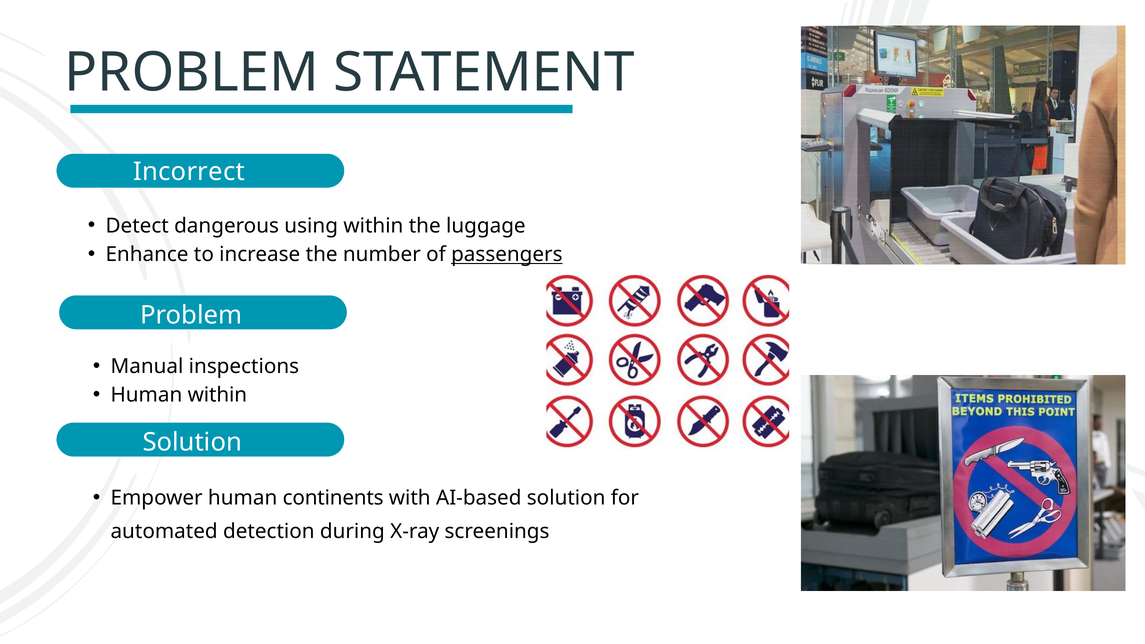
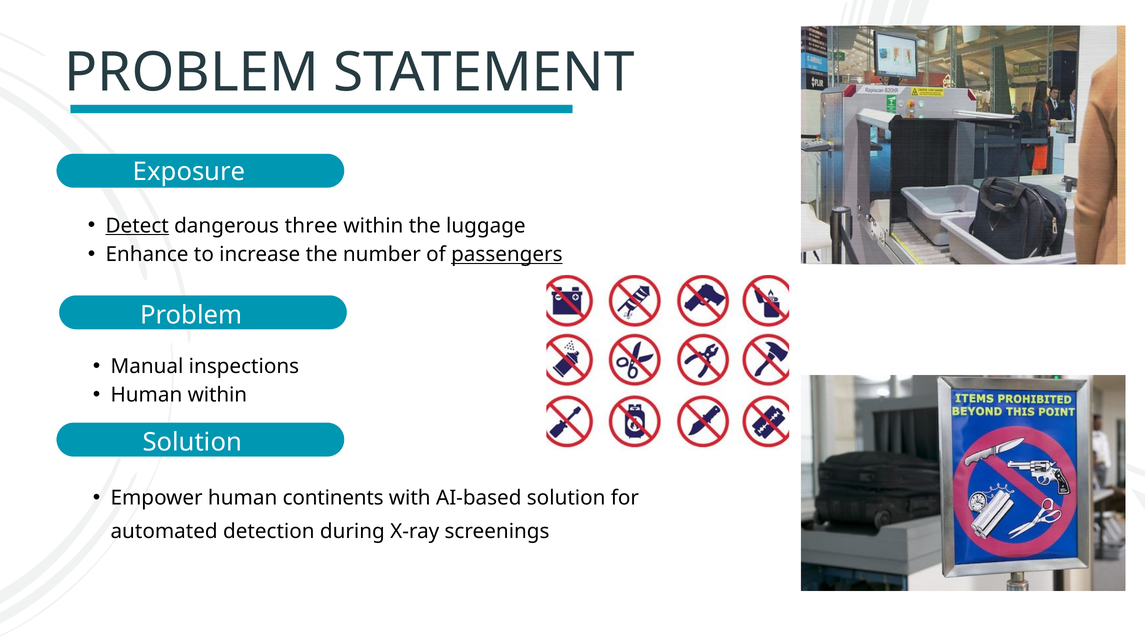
Incorrect: Incorrect -> Exposure (189, 172)
Detect underline: none -> present (137, 226)
using: using -> three (311, 226)
